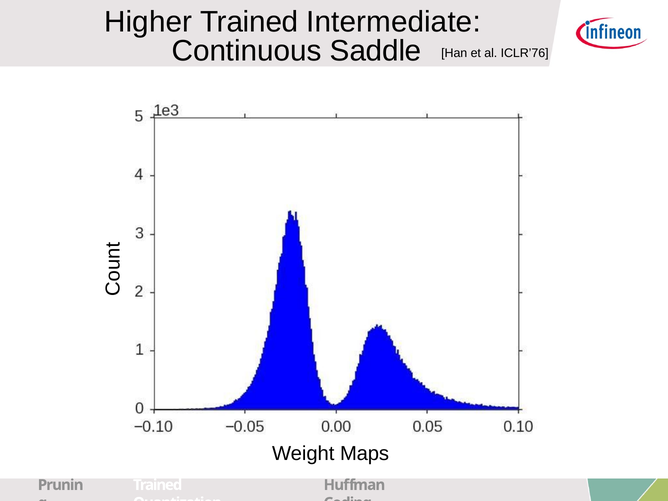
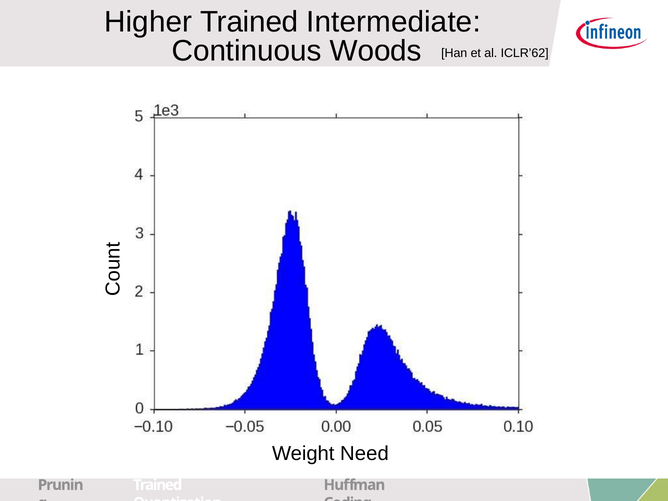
Saddle: Saddle -> Woods (376, 51)
ICLR’76: ICLR’76 -> ICLR’62 (525, 53)
Maps: Maps -> Need (364, 454)
